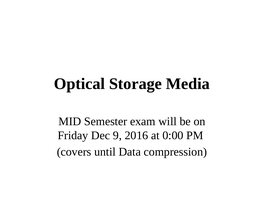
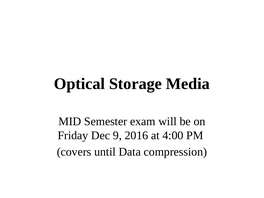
0:00: 0:00 -> 4:00 (173, 135)
